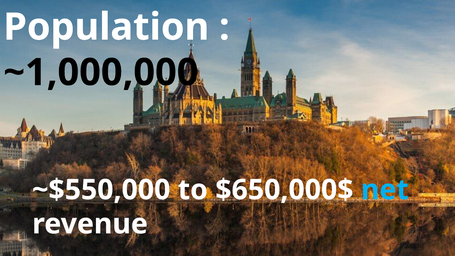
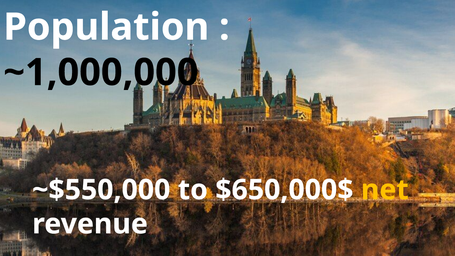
net colour: light blue -> yellow (385, 190)
